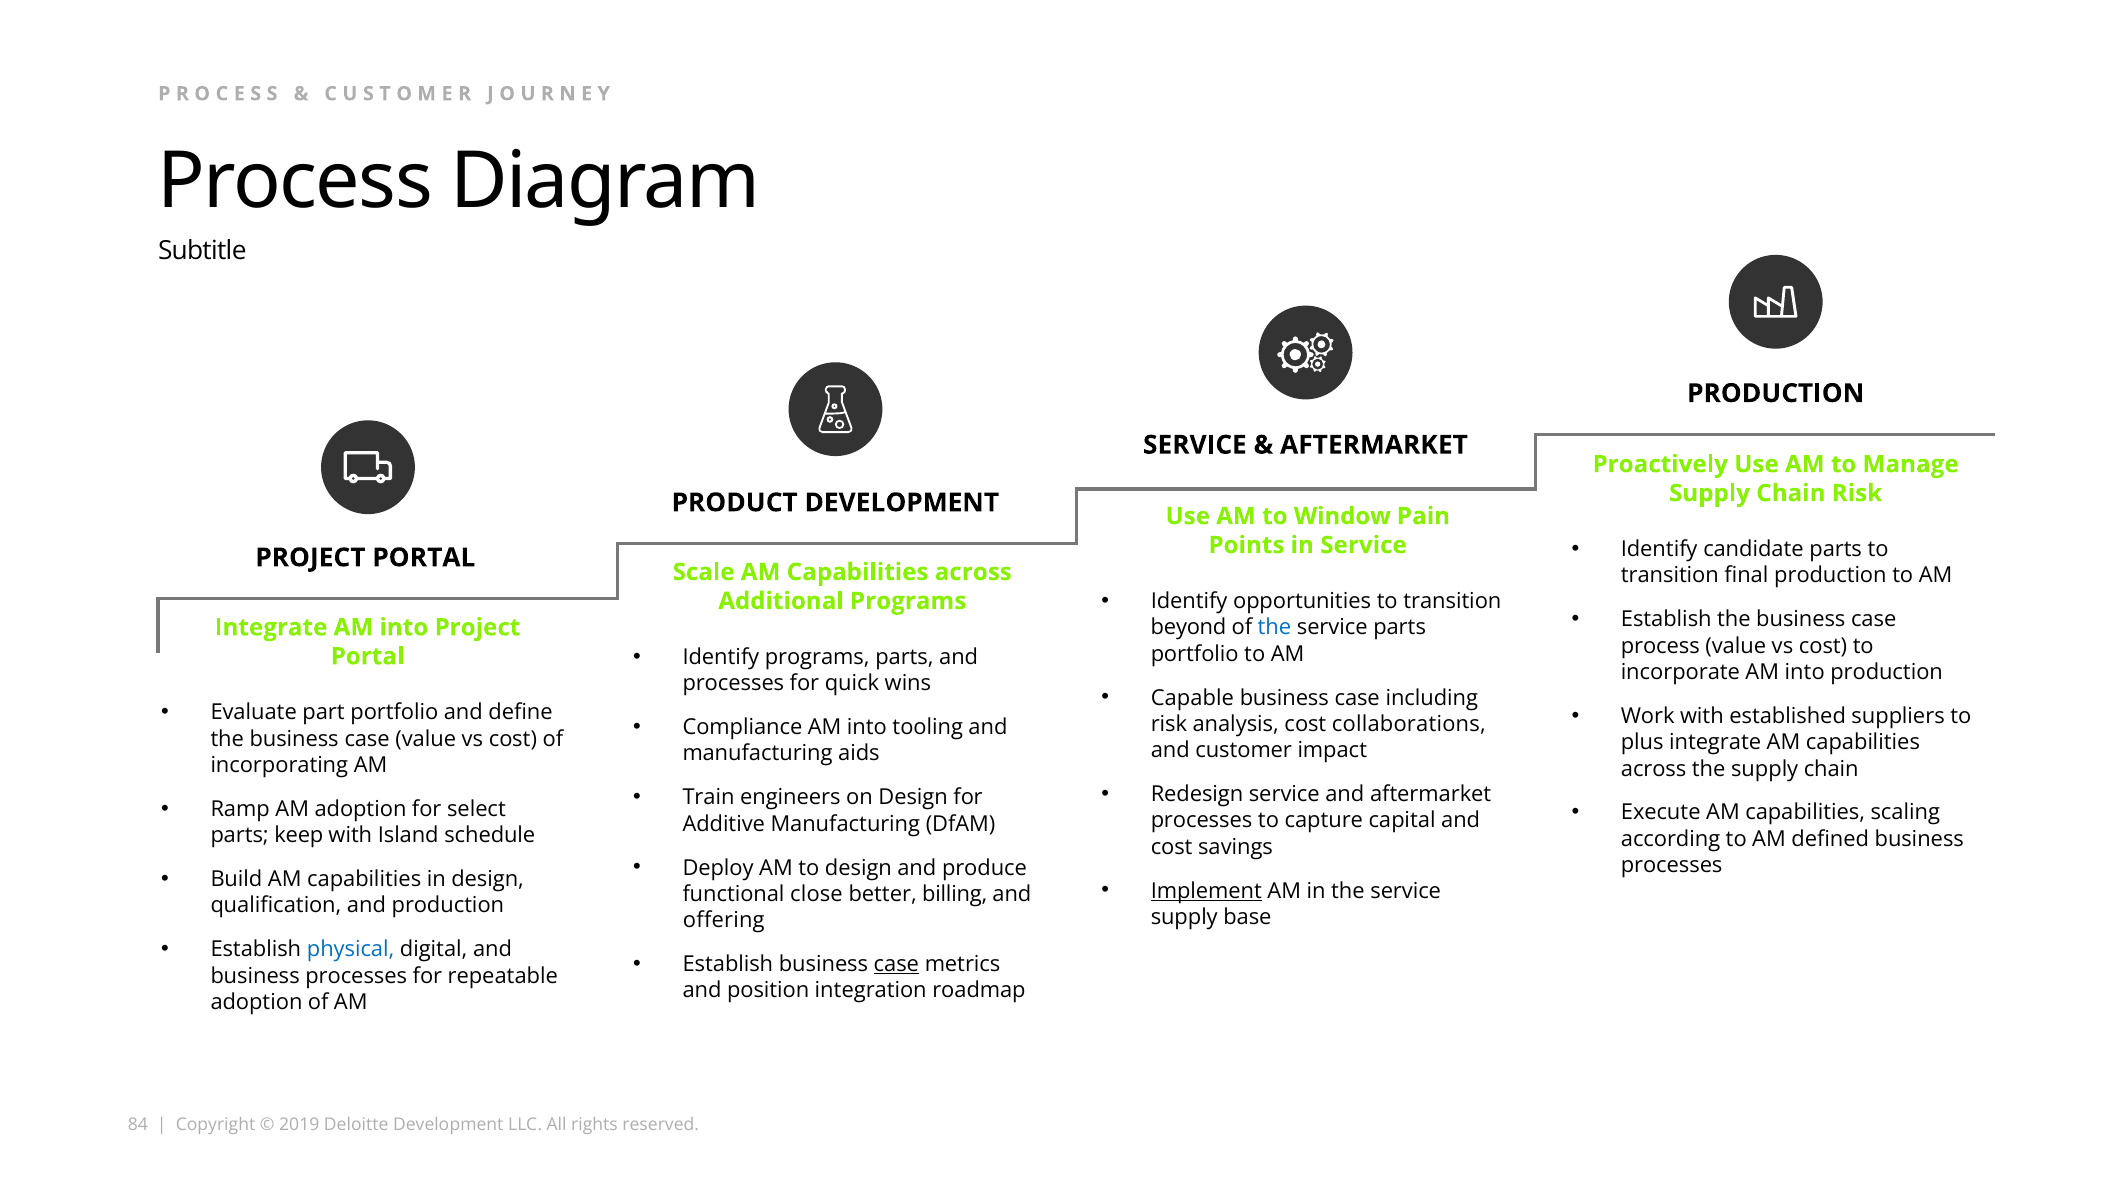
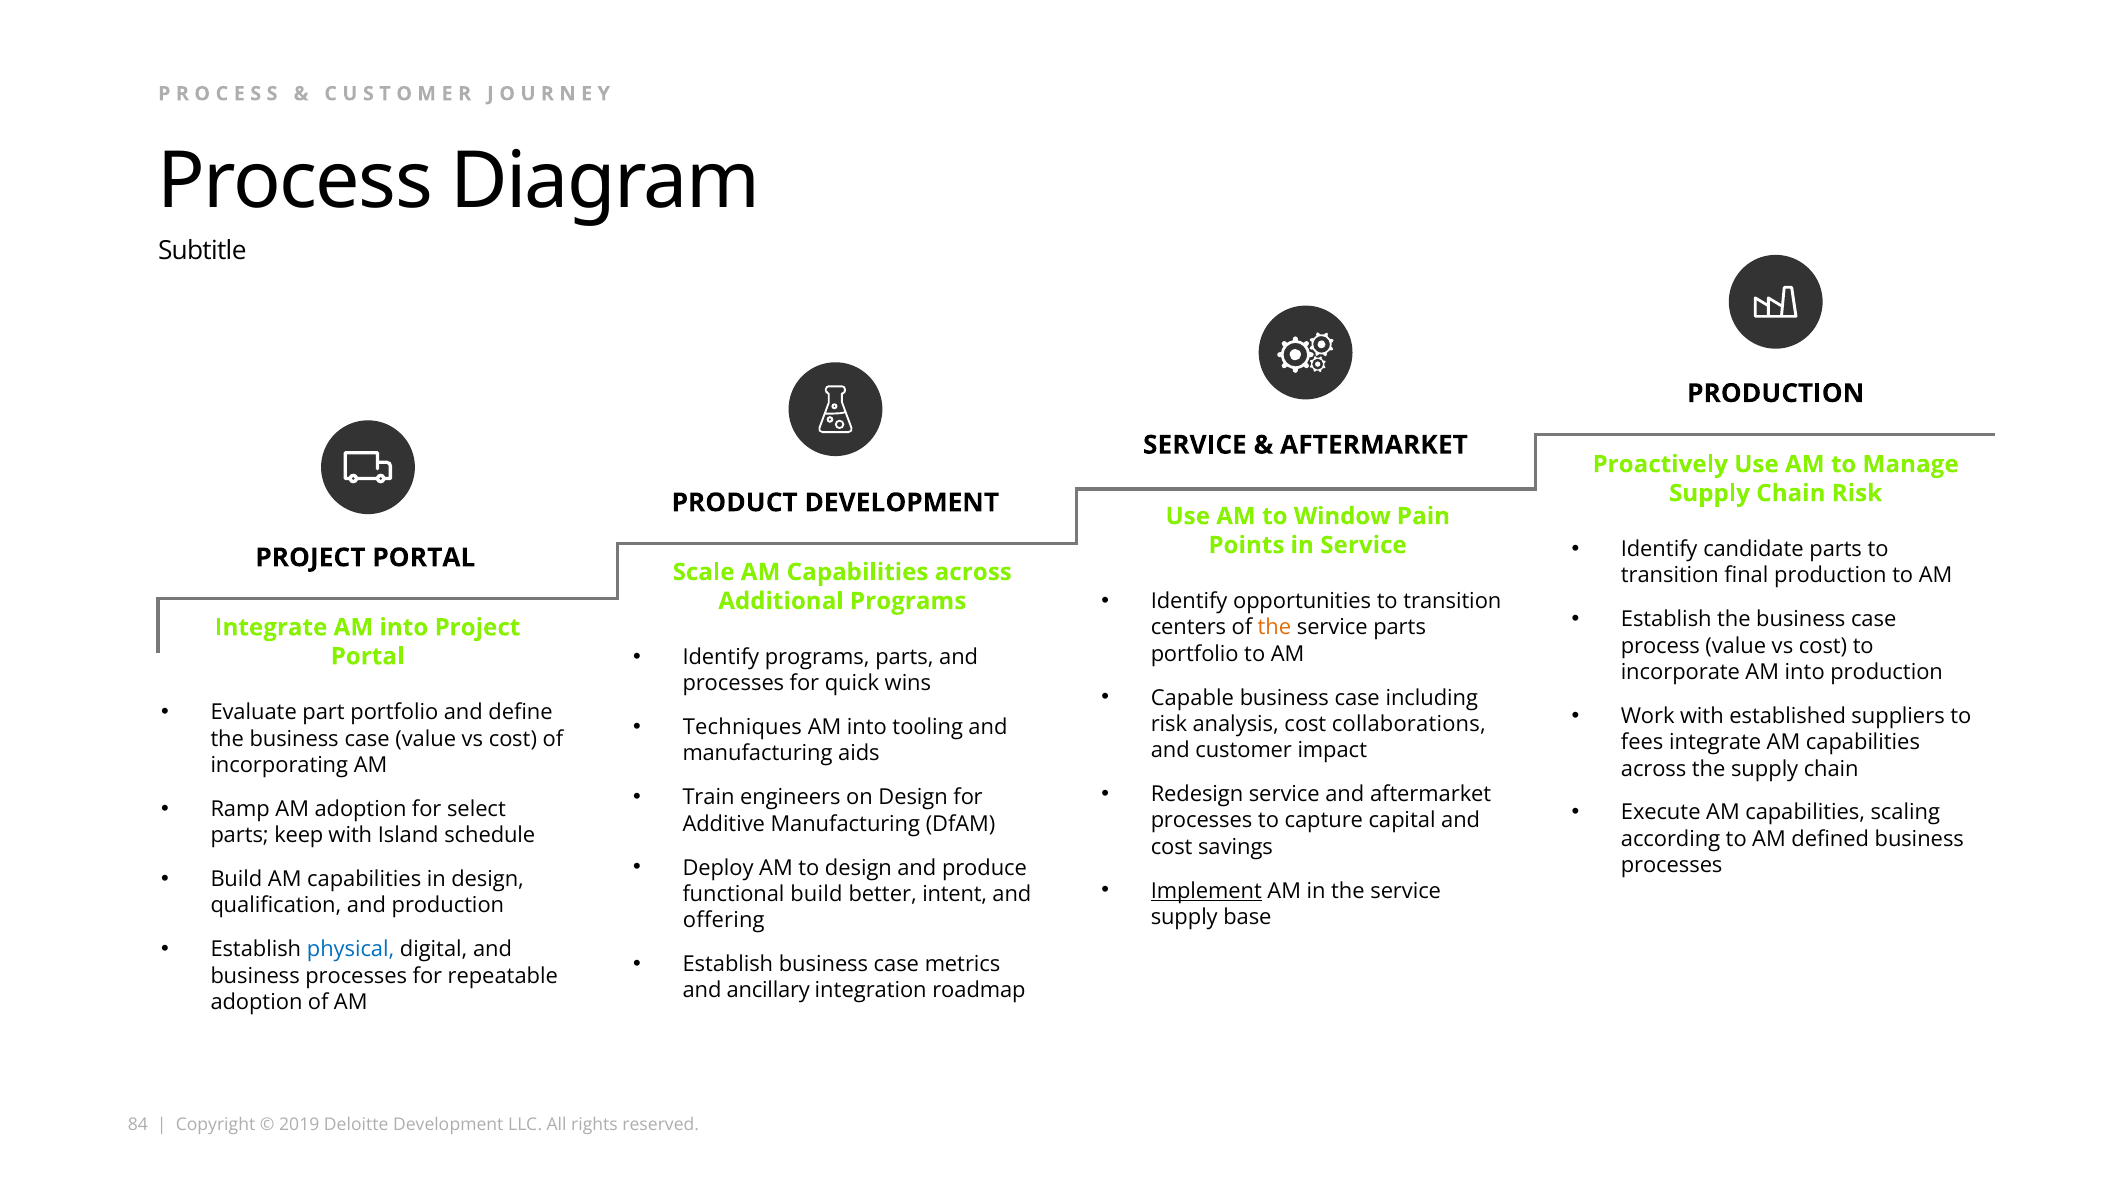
beyond: beyond -> centers (1188, 628)
the colour: blue -> orange (1274, 628)
Compliance: Compliance -> Techniques (742, 728)
plus: plus -> fees (1642, 743)
functional close: close -> build (816, 895)
billing: billing -> intent (955, 895)
case underline: present -> none (896, 965)
position: position -> ancillary (768, 991)
